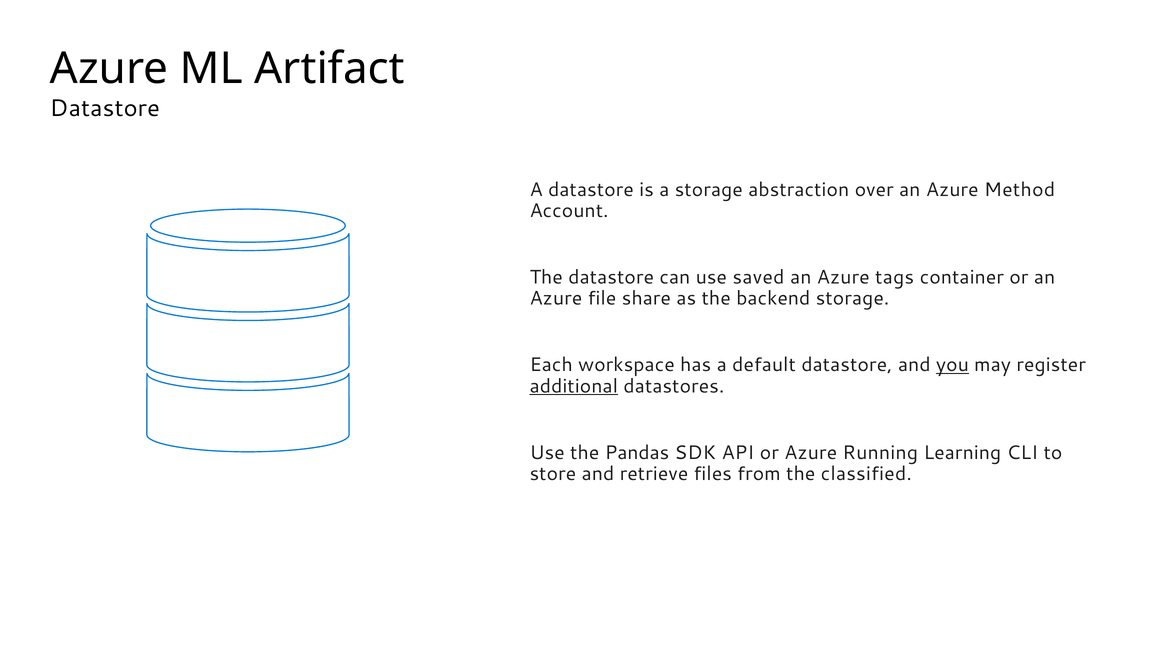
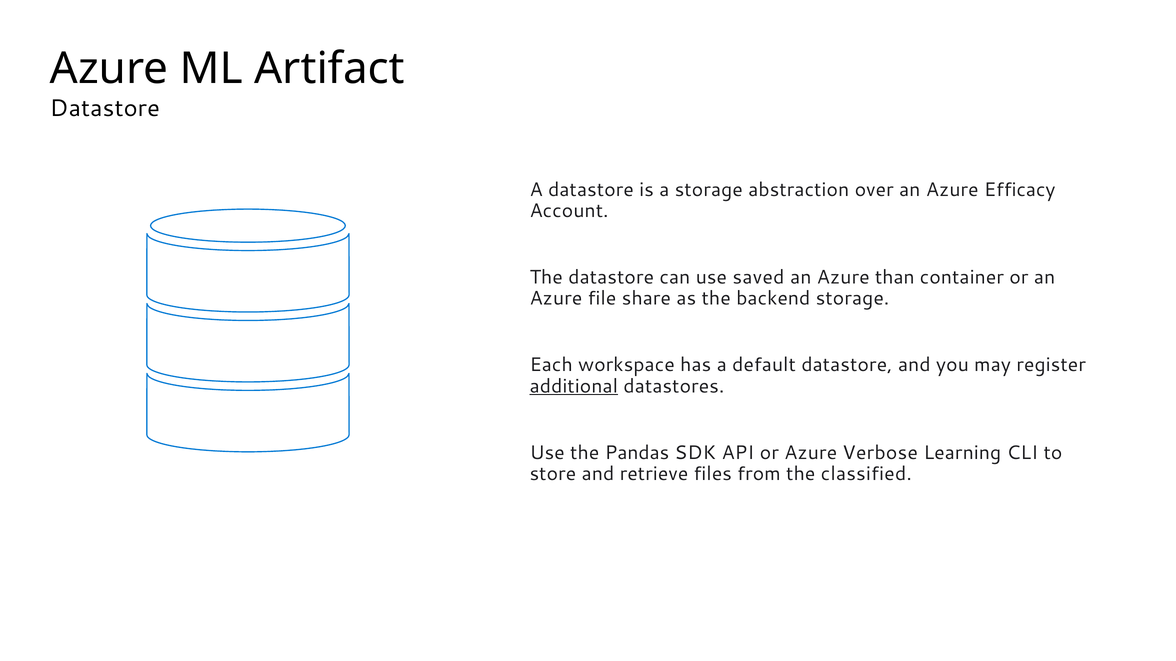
Method: Method -> Efficacy (1020, 190)
tags: tags -> than (895, 278)
you underline: present -> none (952, 365)
Running: Running -> Verbose (880, 453)
